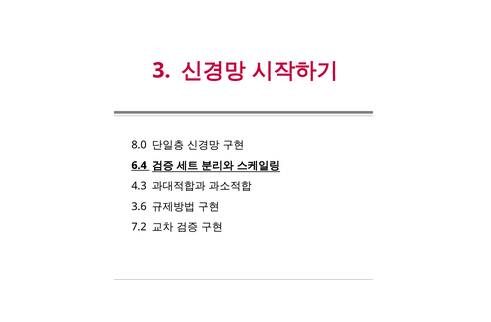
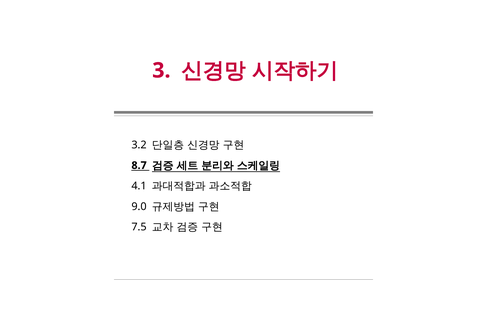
8.0: 8.0 -> 3.2 (139, 145)
6.4: 6.4 -> 8.7 (139, 166)
4.3: 4.3 -> 4.1 (139, 186)
3.6: 3.6 -> 9.0 (139, 207)
7.2: 7.2 -> 7.5 (139, 227)
